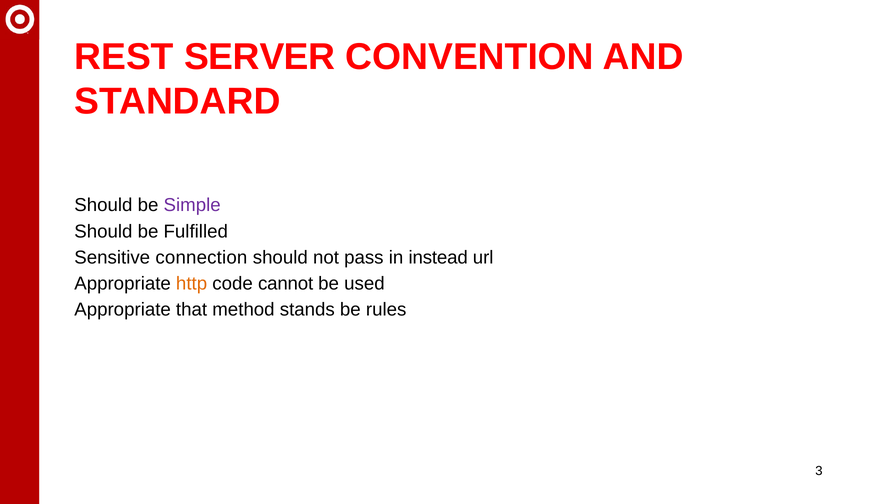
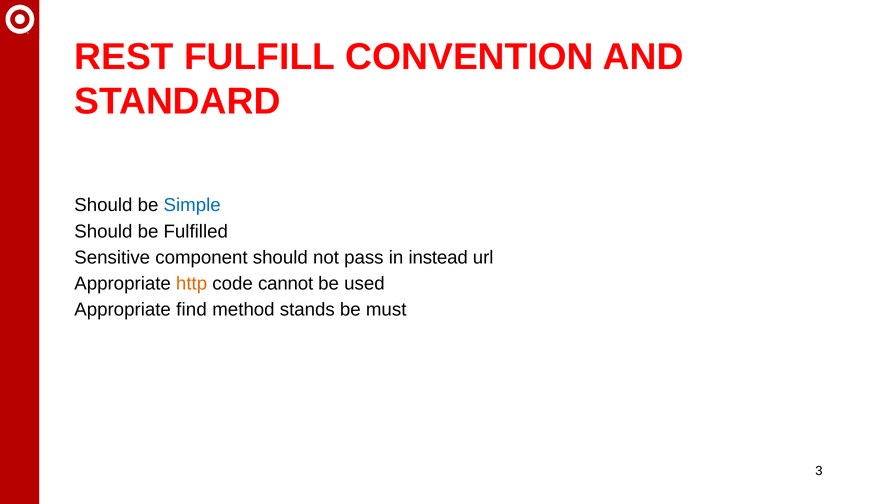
SERVER: SERVER -> FULFILL (260, 57)
Simple colour: purple -> blue (192, 205)
connection: connection -> component (201, 257)
that: that -> find (191, 310)
rules: rules -> must (386, 310)
